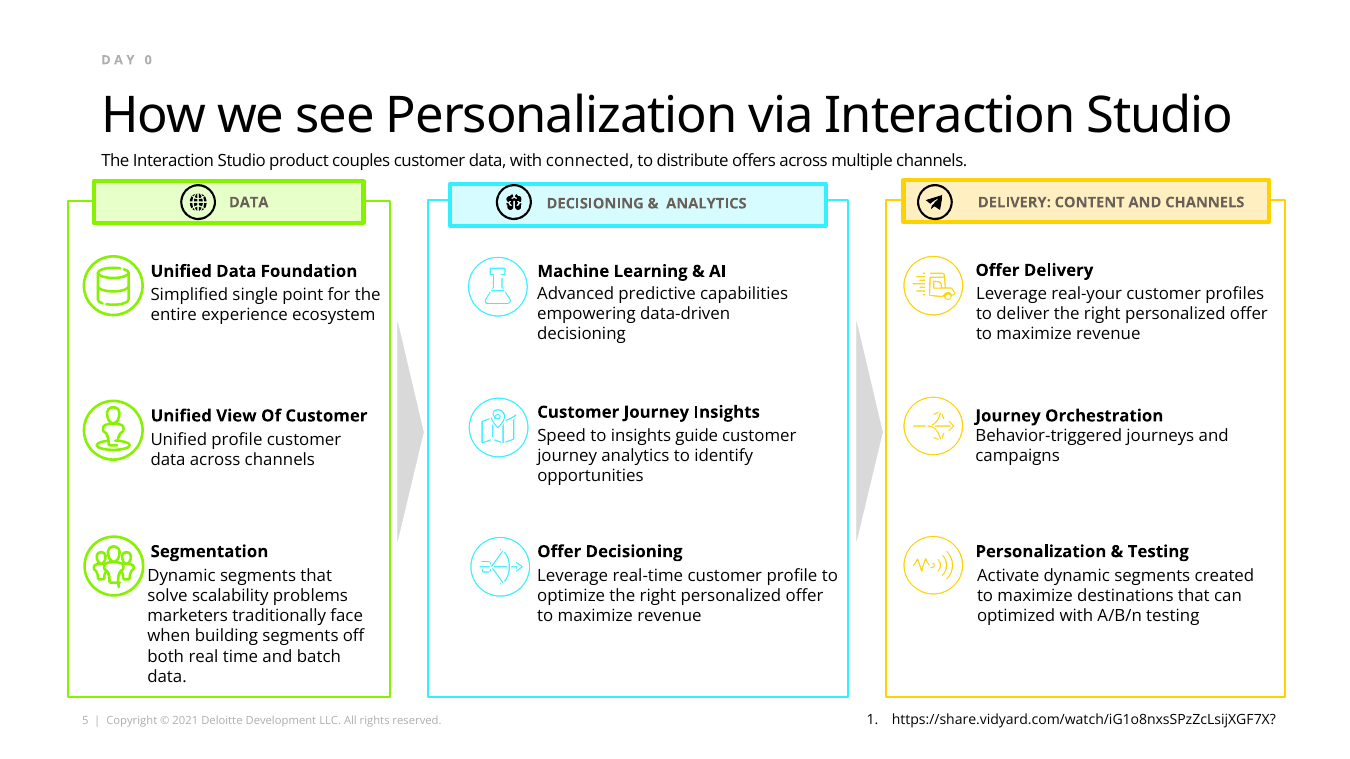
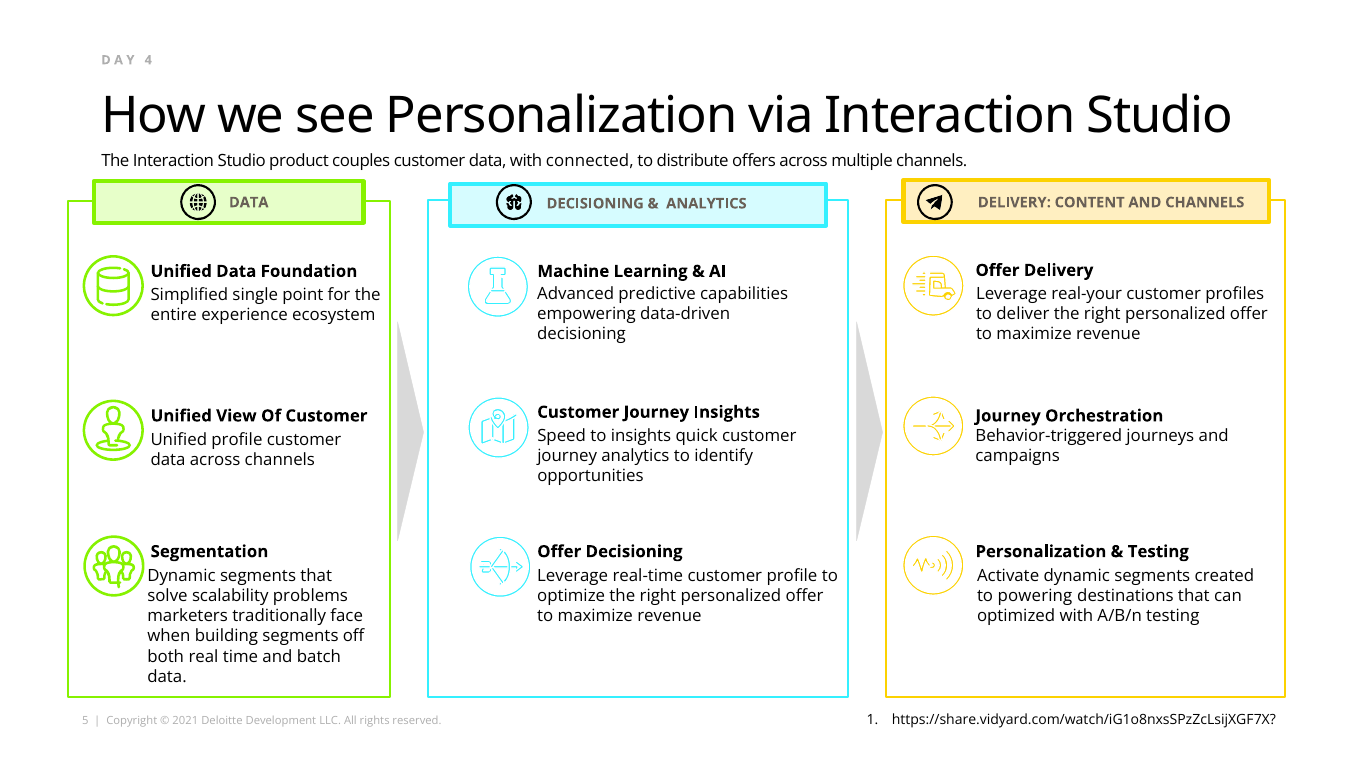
0: 0 -> 4 (148, 60)
guide: guide -> quick (697, 436)
maximize: maximize -> powering (1035, 596)
